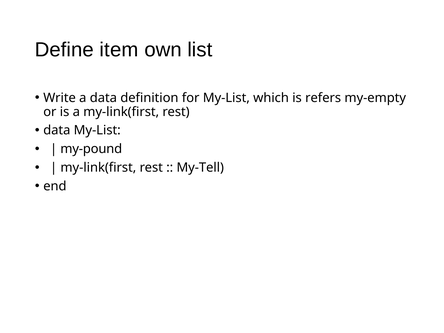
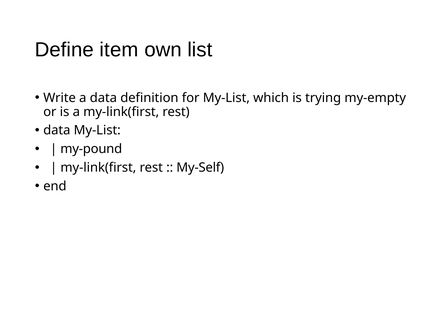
refers: refers -> trying (323, 98)
My-Tell: My-Tell -> My-Self (200, 168)
